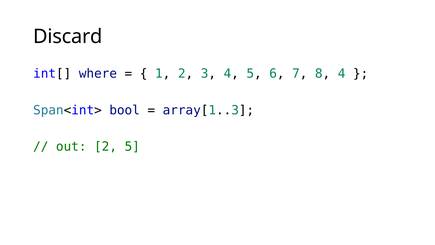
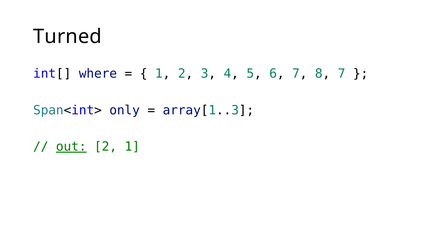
Discard: Discard -> Turned (68, 37)
8 4: 4 -> 7 (342, 74)
bool: bool -> only (125, 110)
out underline: none -> present (71, 147)
2 5: 5 -> 1 (132, 147)
